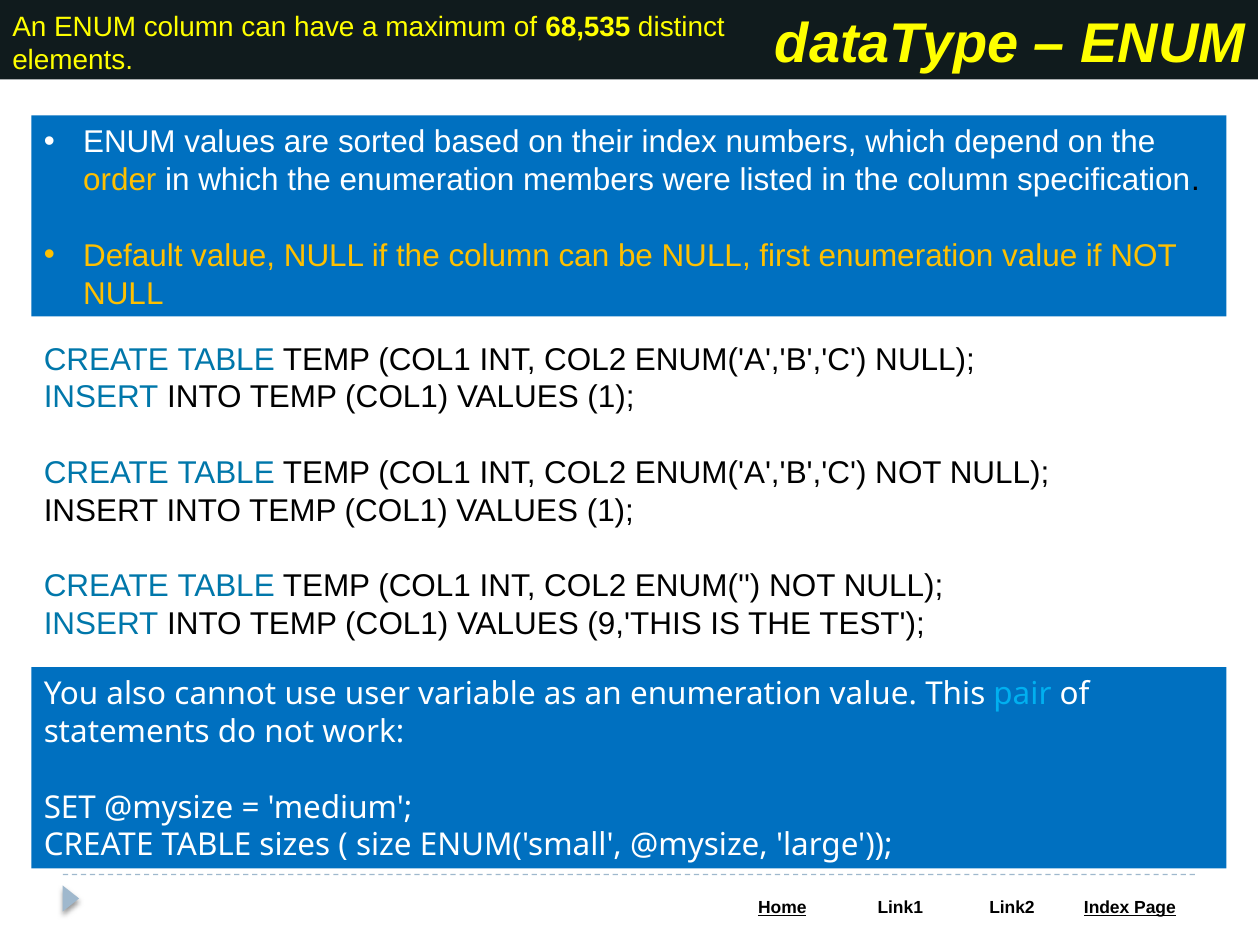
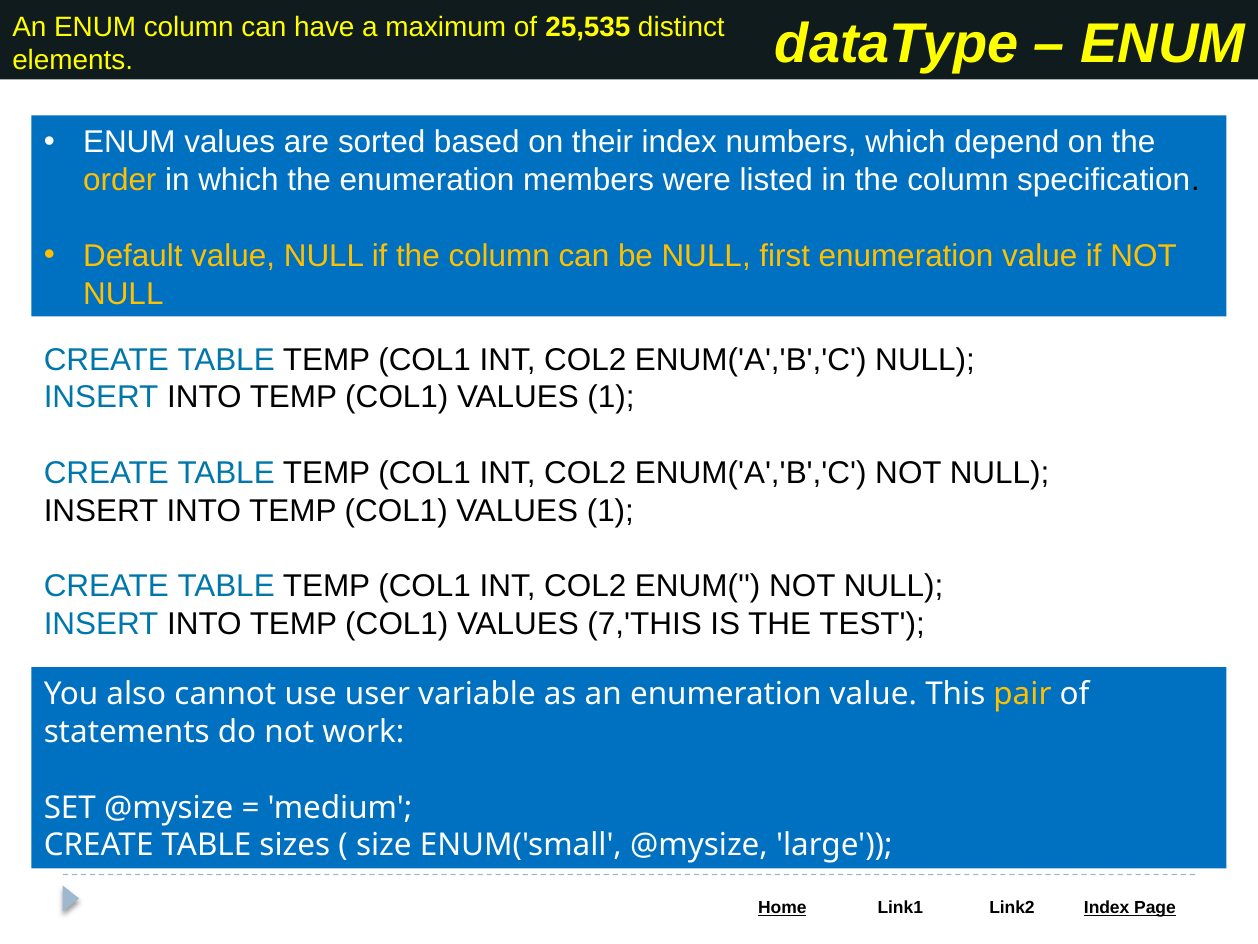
68,535: 68,535 -> 25,535 (588, 27)
9,'THIS: 9,'THIS -> 7,'THIS (645, 624)
pair colour: light blue -> yellow (1022, 694)
